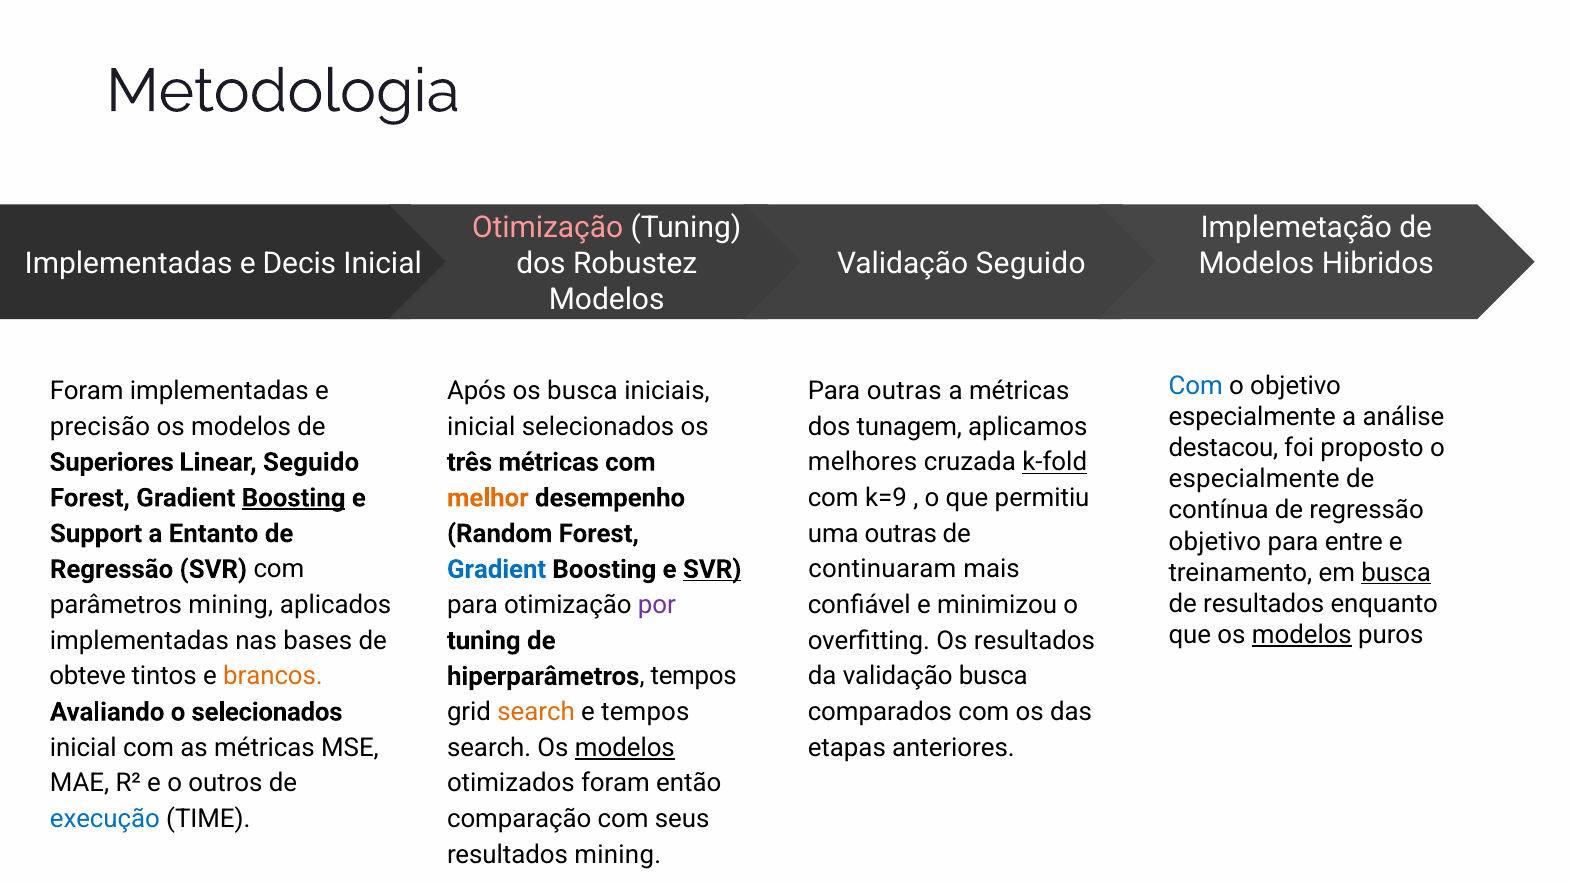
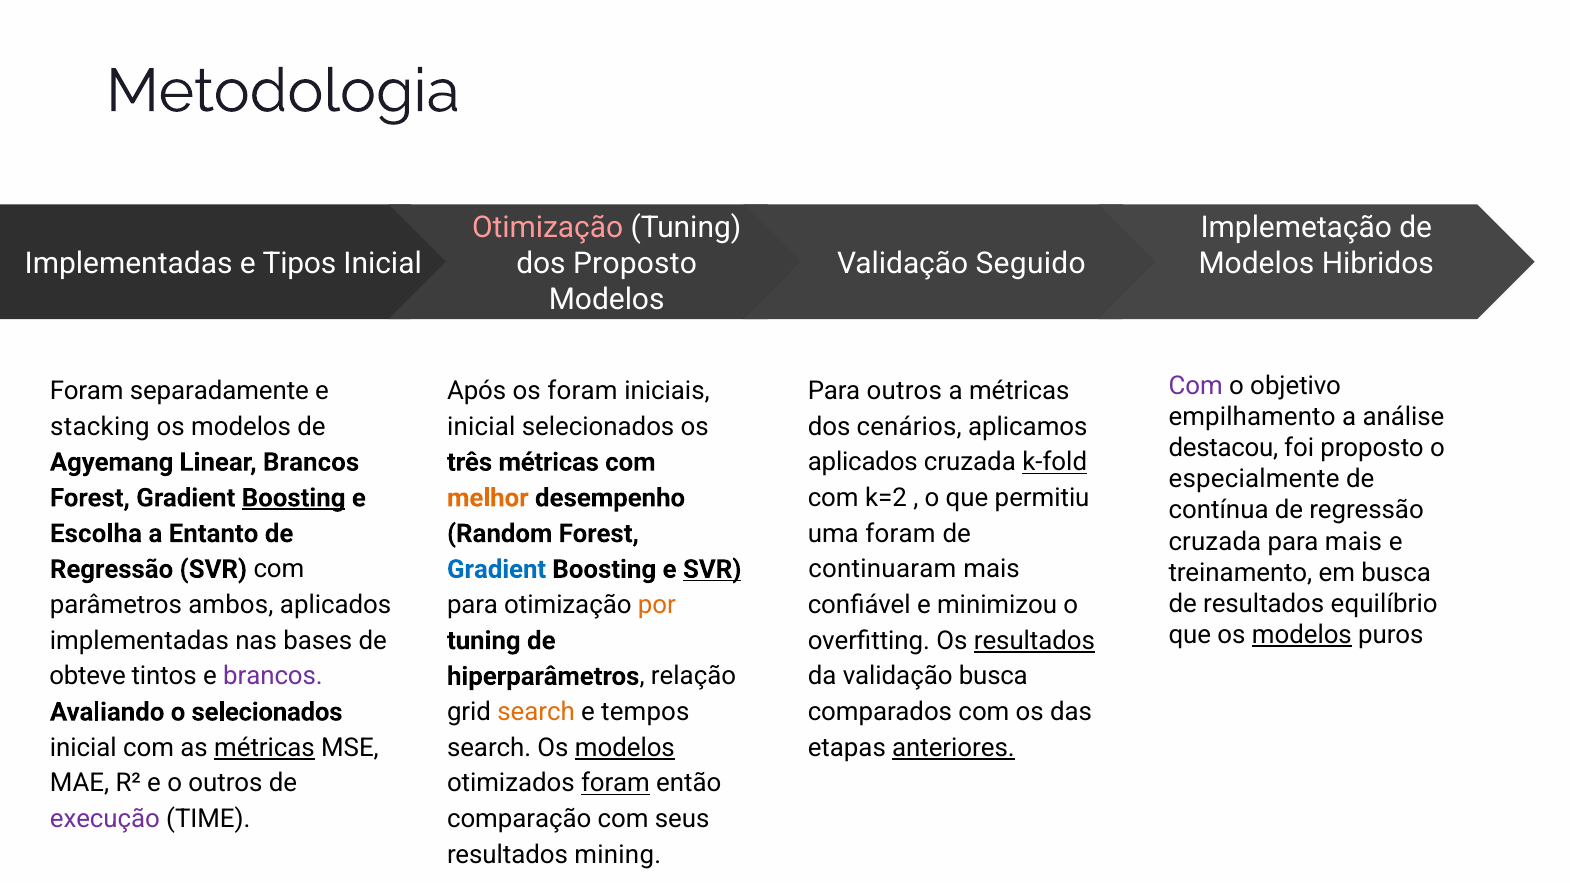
dos Robustez: Robustez -> Proposto (635, 264)
Decis: Decis -> Tipos (300, 264)
Com colour: blue -> purple (1196, 386)
Foram implementadas: implementadas -> separadamente (219, 391)
os busca: busca -> foram (582, 391)
Para outras: outras -> outros (904, 391)
especialmente: especialmente -> empilhamento (1252, 417)
precisão: precisão -> stacking (100, 427)
tunagem: tunagem -> cenários (909, 427)
melhores: melhores -> aplicados (863, 462)
Superiores: Superiores -> Agyemang (112, 462)
Linear Seguido: Seguido -> Brancos (311, 462)
k=9: k=9 -> k=2 (886, 498)
uma outras: outras -> foram (901, 534)
Support: Support -> Escolha (96, 534)
objetivo: objetivo -> cruzada (1215, 542)
para entre: entre -> mais (1354, 542)
busca underline: present -> none (1396, 573)
enquanto: enquanto -> equilíbrio (1384, 604)
parâmetros mining: mining -> ambos (231, 605)
por colour: purple -> orange (657, 605)
resultados underline: none -> present (1034, 641)
brancos colour: orange -> purple (273, 676)
hiperparâmetros tempos: tempos -> relação (694, 676)
métricas underline: none -> present (264, 748)
anteriores underline: none -> present (953, 748)
foram underline: none -> present (615, 784)
execução colour: blue -> purple (105, 819)
